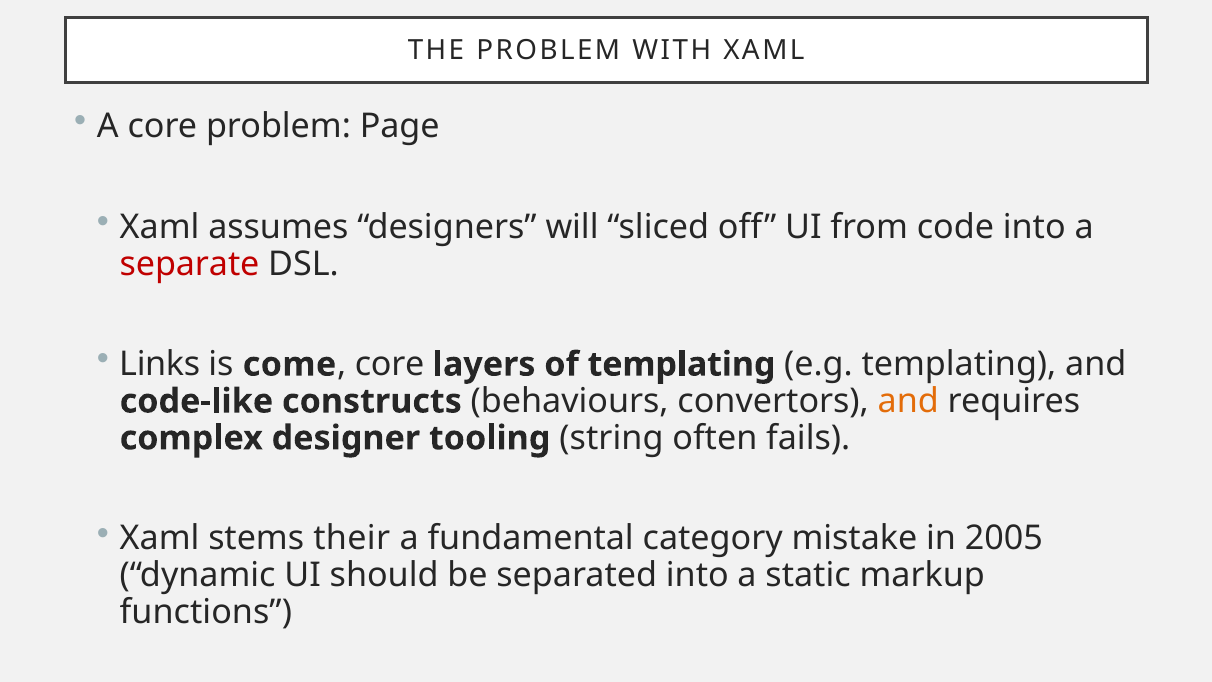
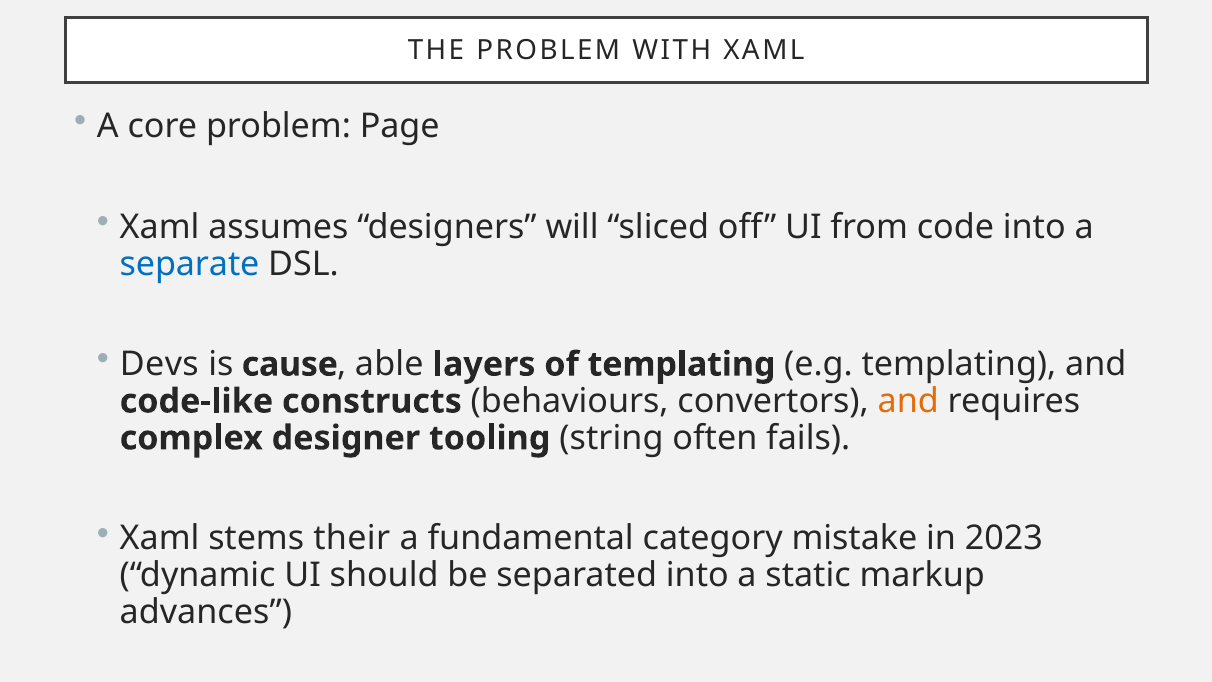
separate colour: red -> blue (190, 264)
Links: Links -> Devs (159, 364)
come: come -> cause (290, 364)
core: core -> able (389, 364)
2005: 2005 -> 2023 (1004, 538)
functions: functions -> advances (206, 612)
